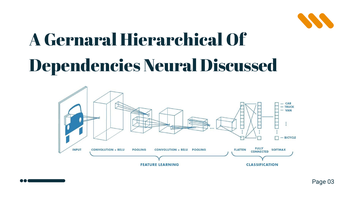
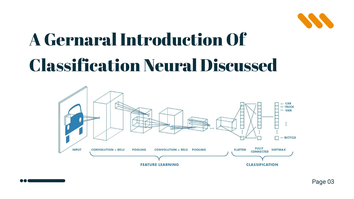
Hierarchical: Hierarchical -> Introduction (171, 40)
Dependencies: Dependencies -> Classification (85, 66)
